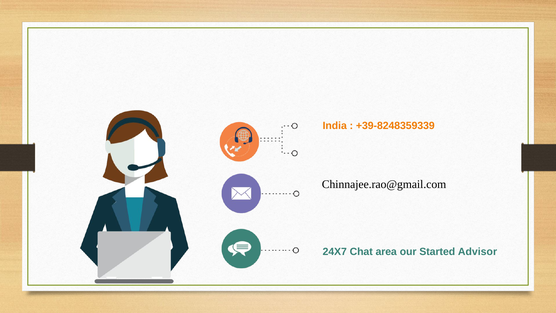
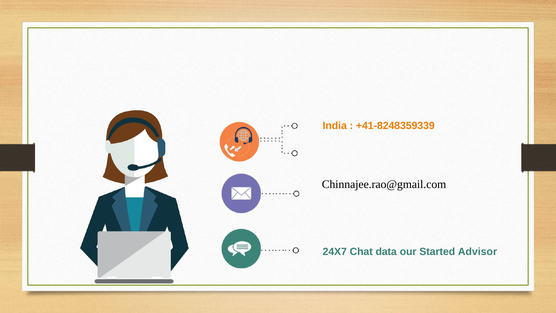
+39-8248359339: +39-8248359339 -> +41-8248359339 (395, 126)
area: area -> data (386, 252)
